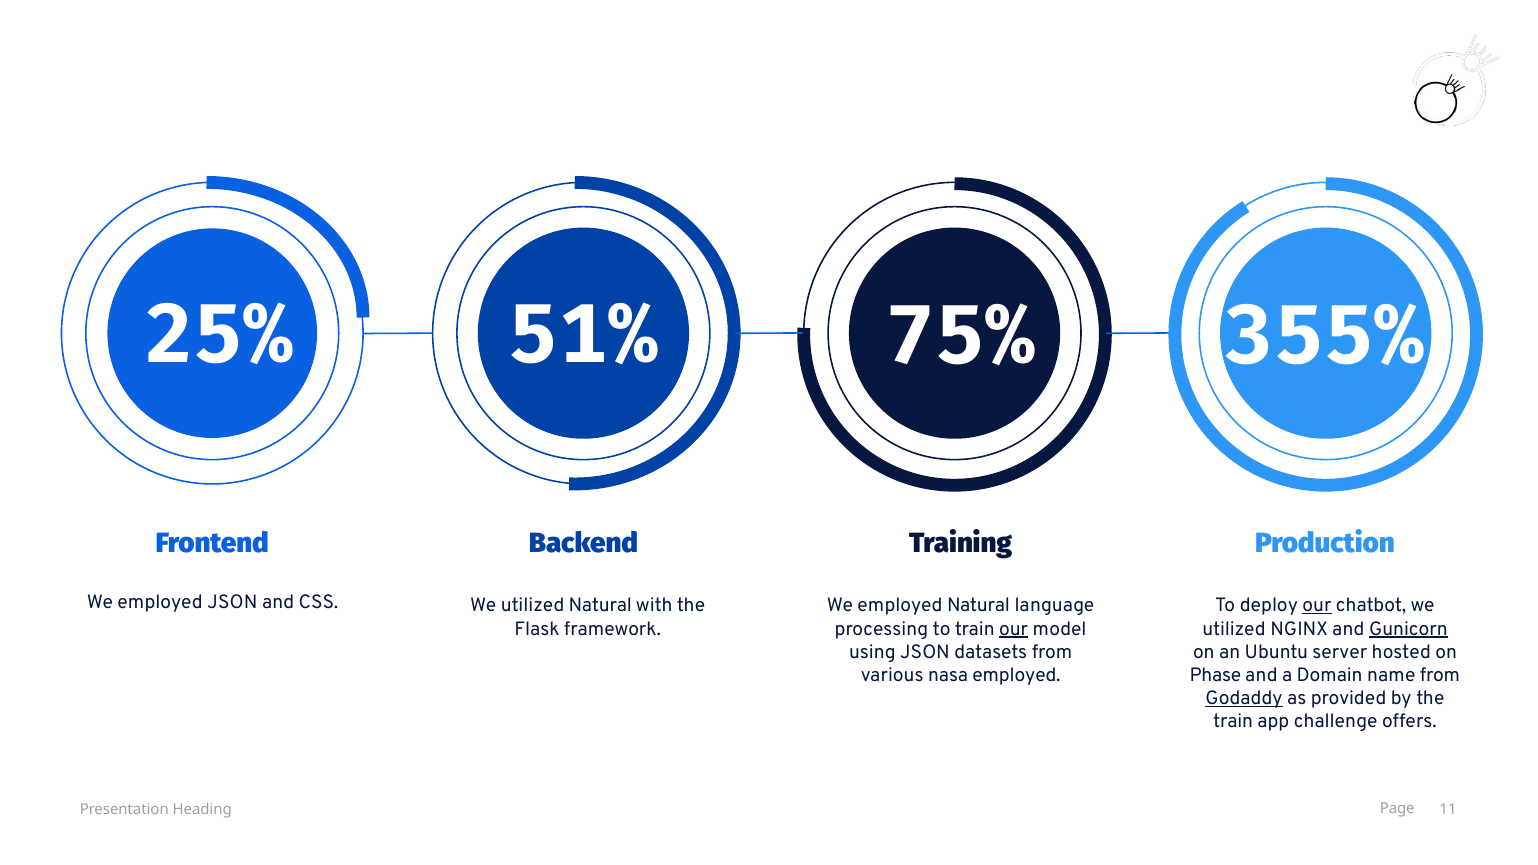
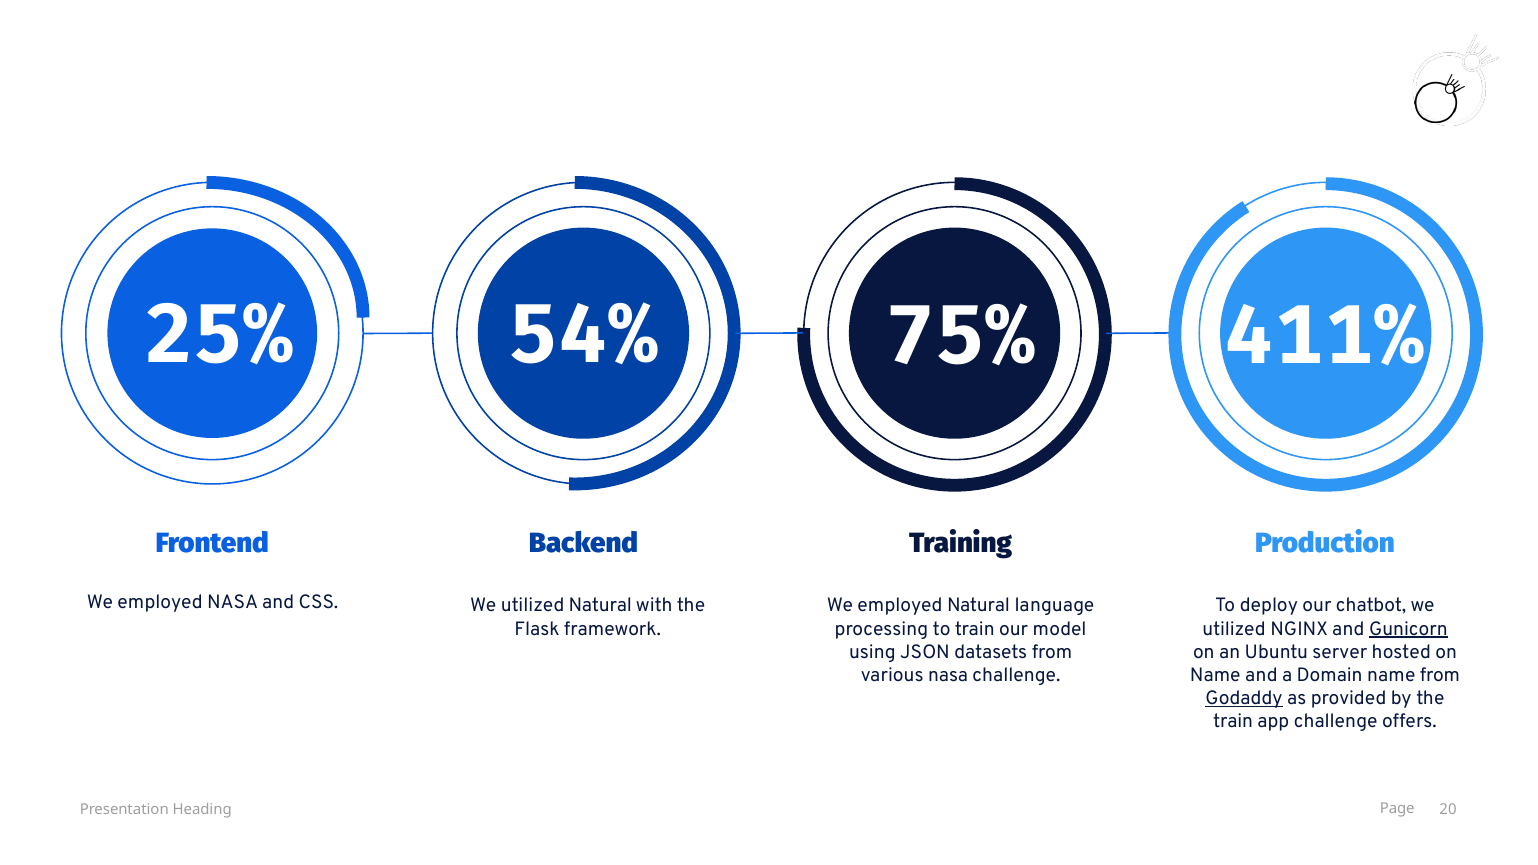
51%: 51% -> 54% (583, 336)
355%: 355% -> 411% (1325, 337)
employed JSON: JSON -> NASA (233, 602)
our underline: present -> none (1317, 606)
our underline: present -> none (1014, 629)
nasa employed: employed -> challenge (1016, 675)
Phase: Phase -> Name (1215, 675)
11: 11 -> 20 (1448, 809)
